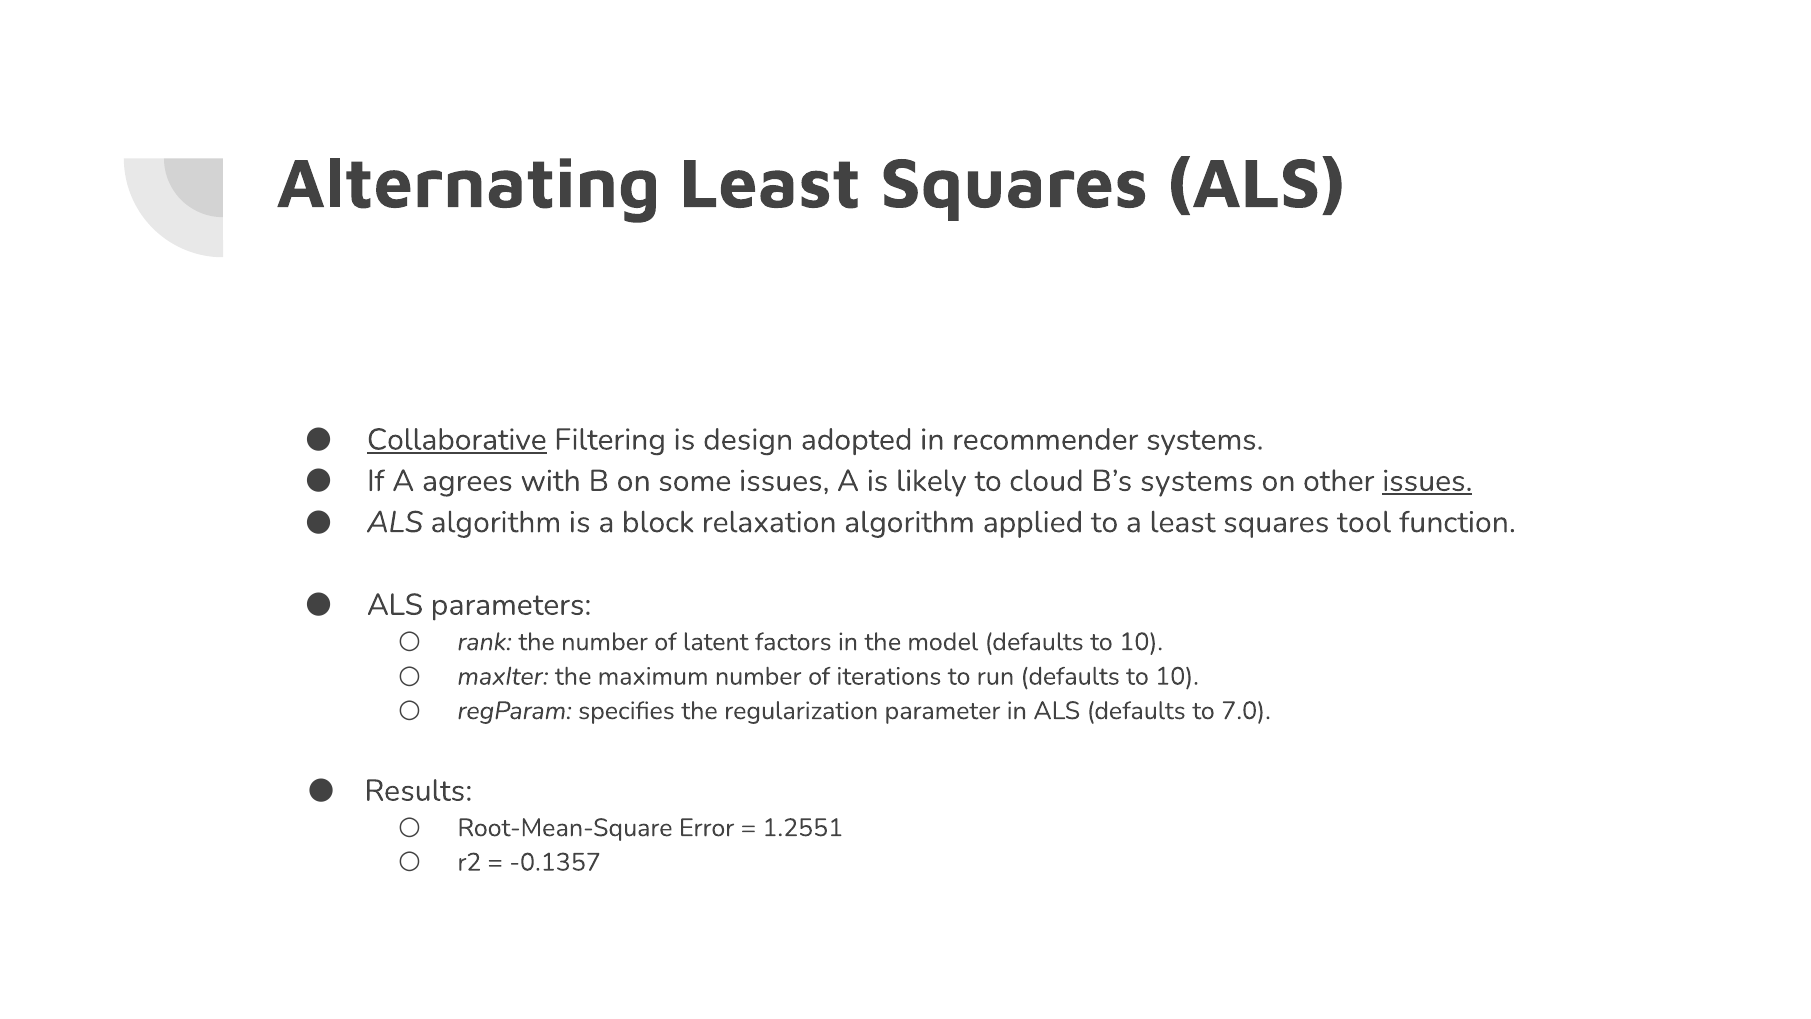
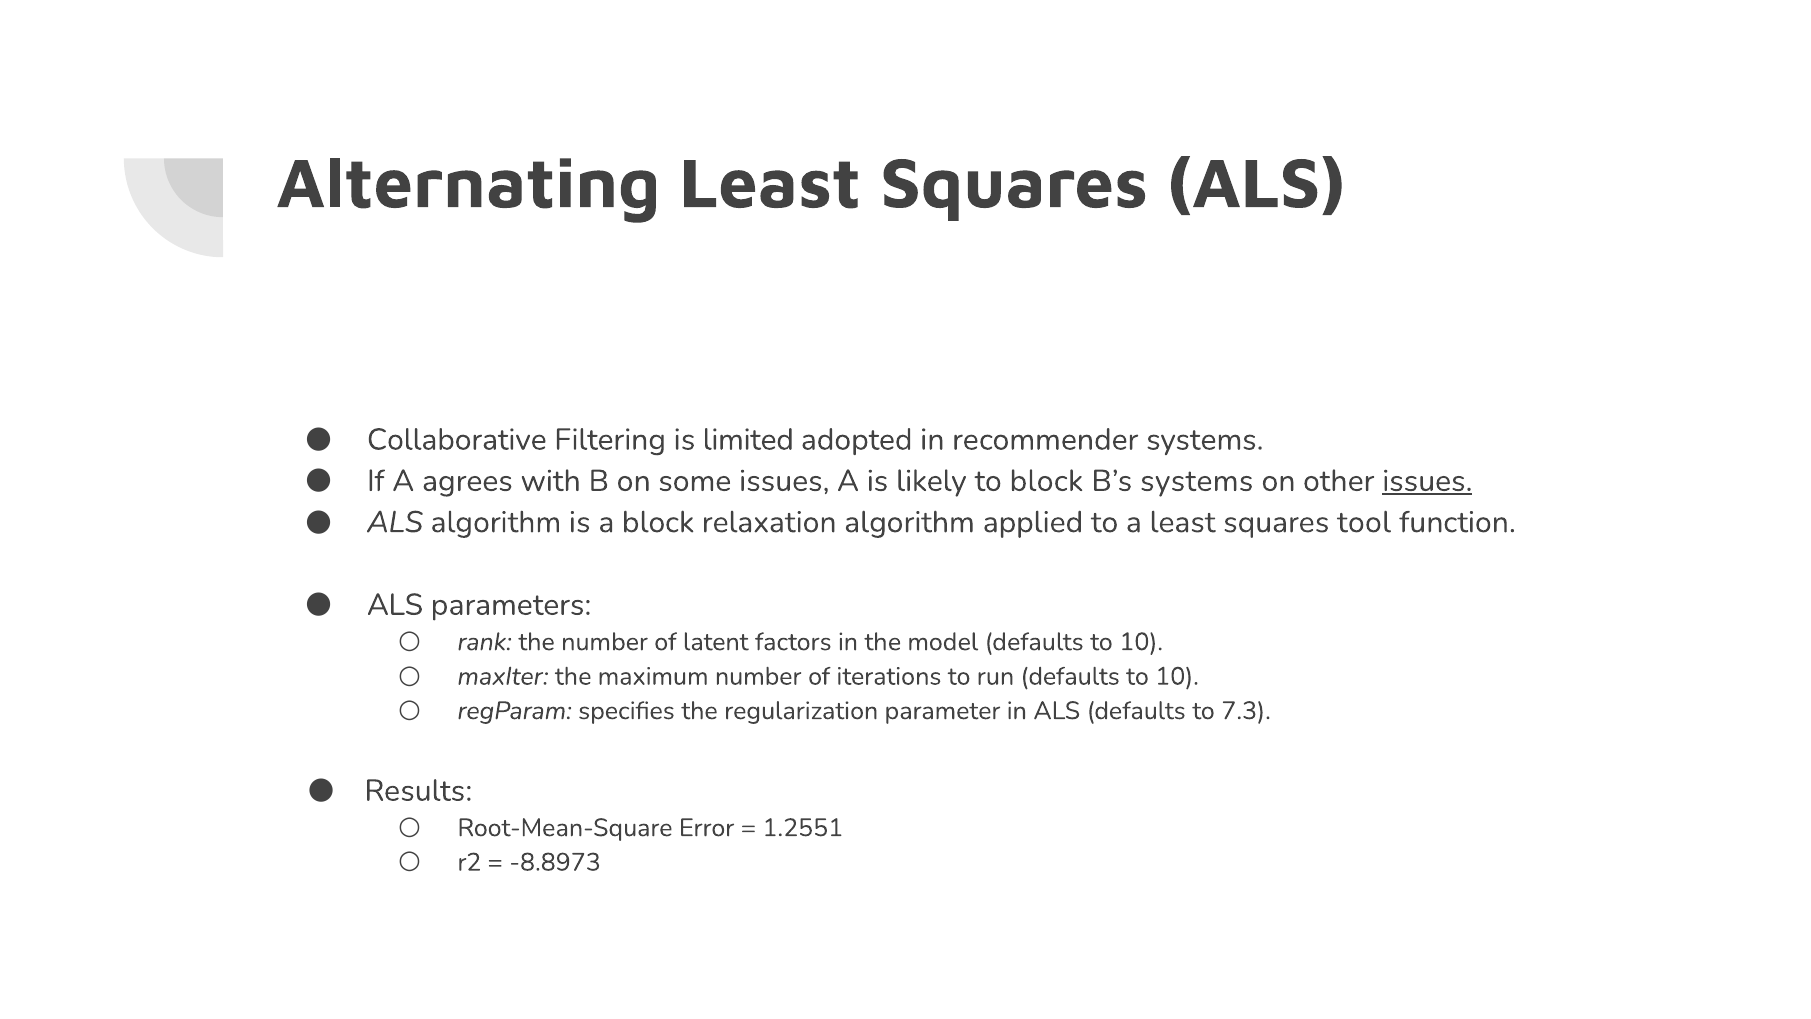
Collaborative underline: present -> none (457, 440)
design: design -> limited (748, 440)
to cloud: cloud -> block (1046, 481)
7.0: 7.0 -> 7.3 (1246, 711)
-0.1357: -0.1357 -> -8.8973 (555, 862)
